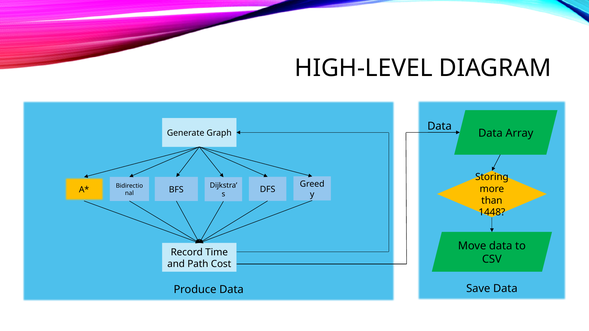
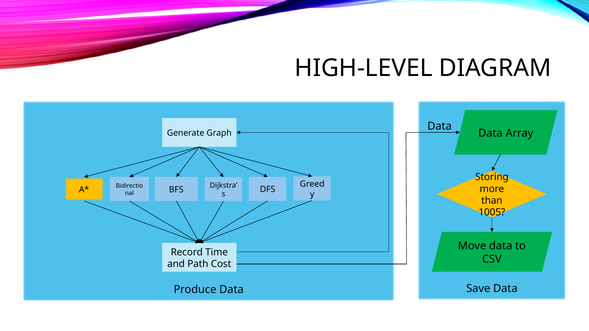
1448: 1448 -> 1005 (492, 213)
